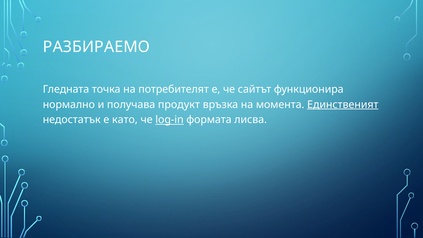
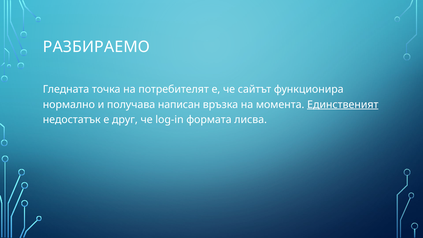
продукт: продукт -> написан (179, 104)
като: като -> друг (125, 120)
log-in underline: present -> none (169, 120)
